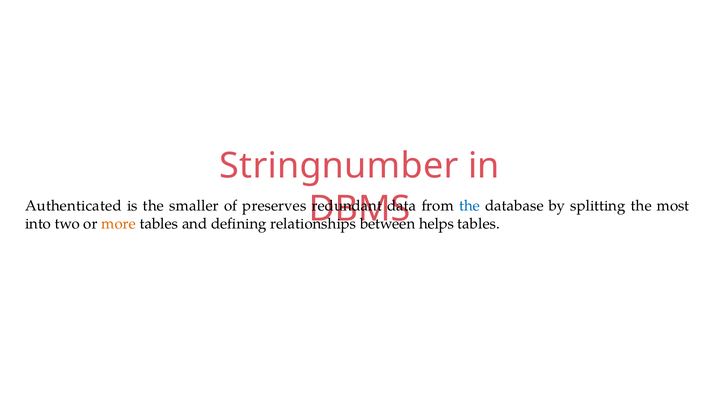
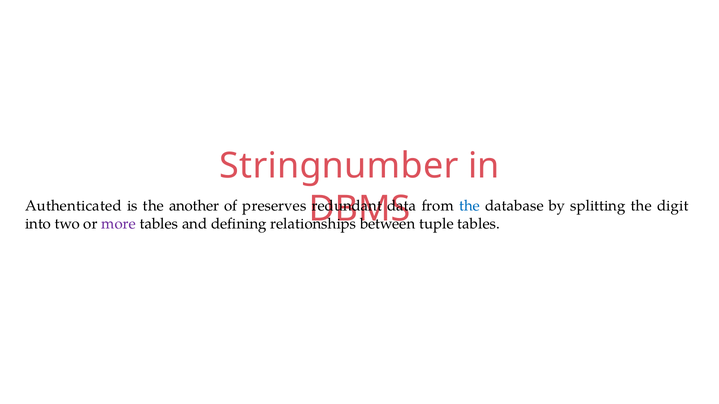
smaller: smaller -> another (194, 206)
most: most -> digit (673, 206)
more colour: orange -> purple (119, 224)
helps: helps -> tuple (436, 224)
